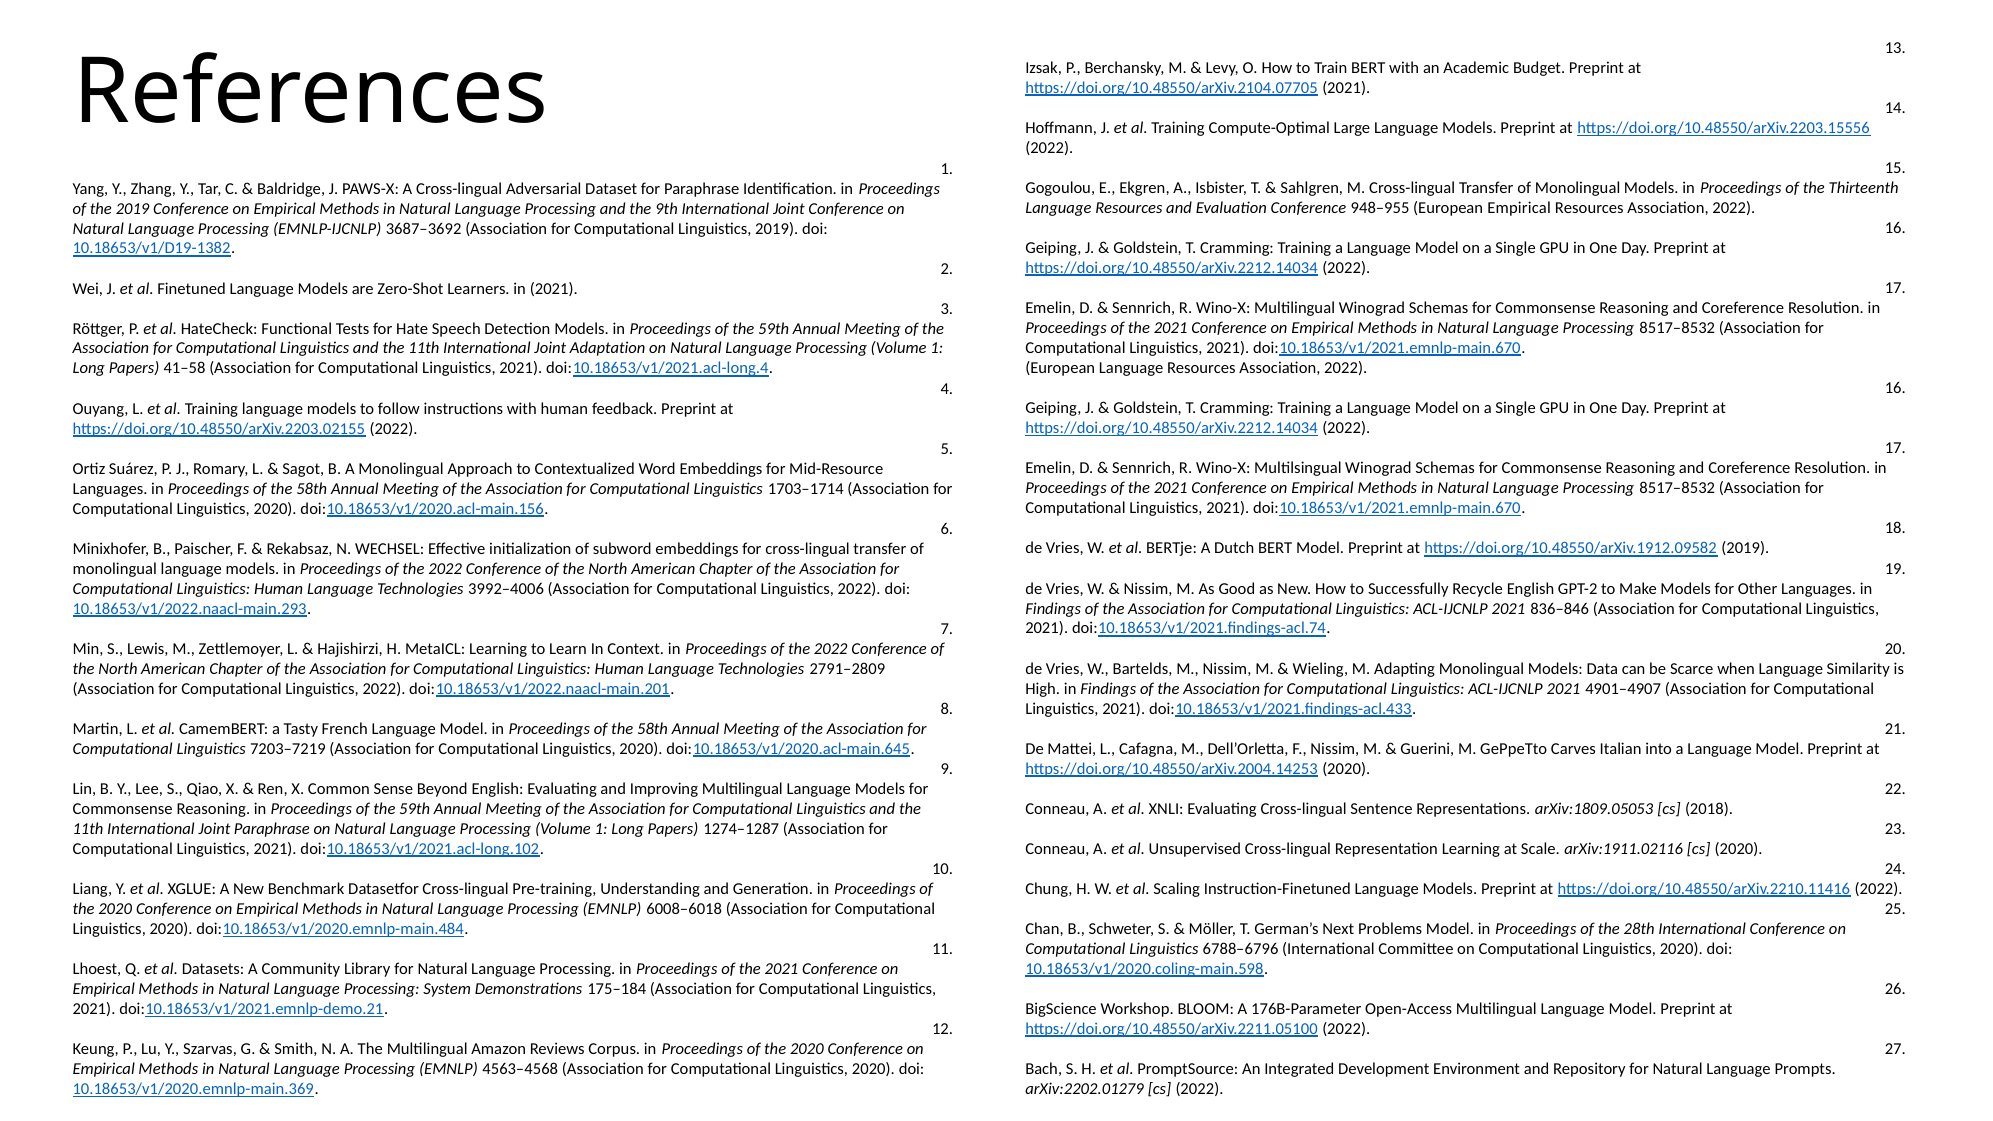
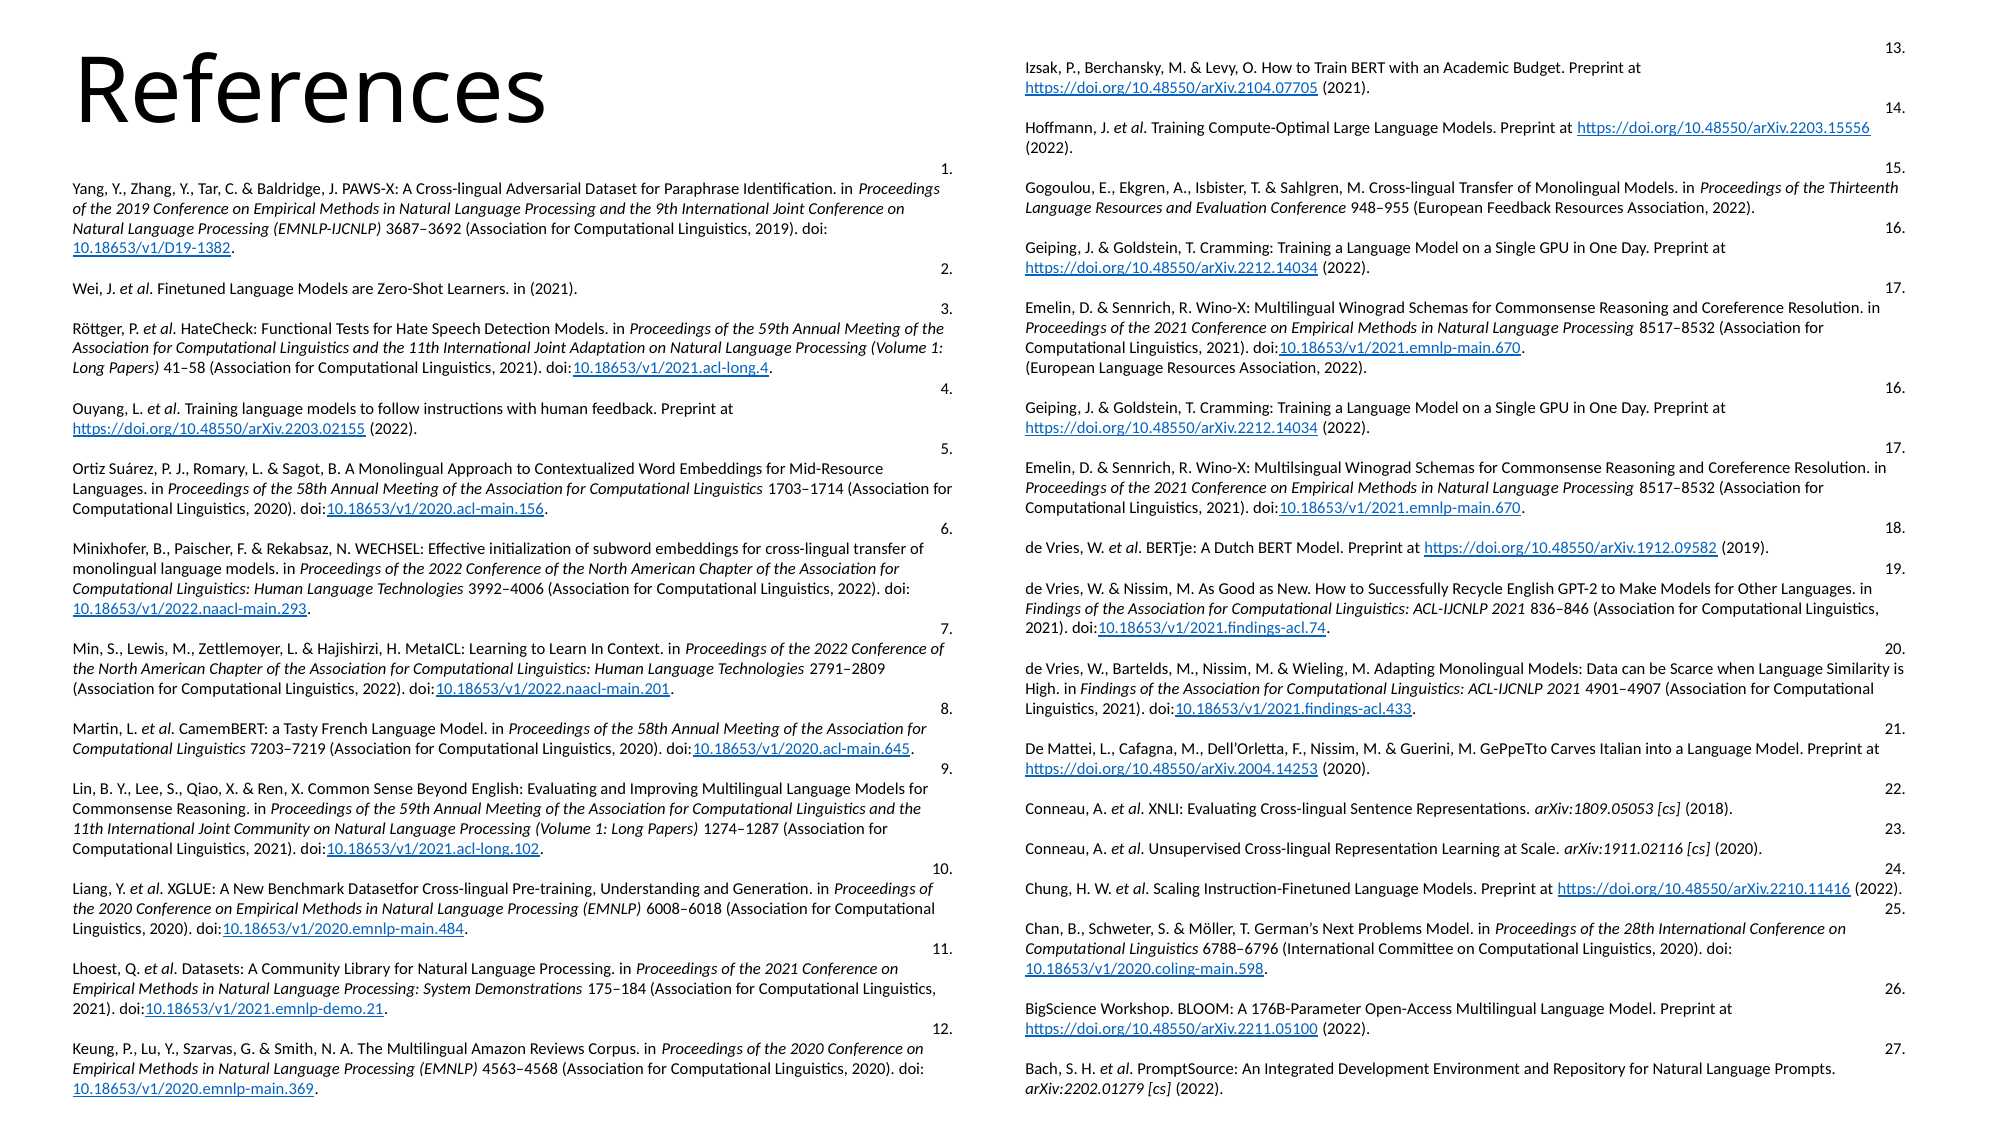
European Empirical: Empirical -> Feedback (1519, 208)
Joint Paraphrase: Paraphrase -> Community (272, 829)
